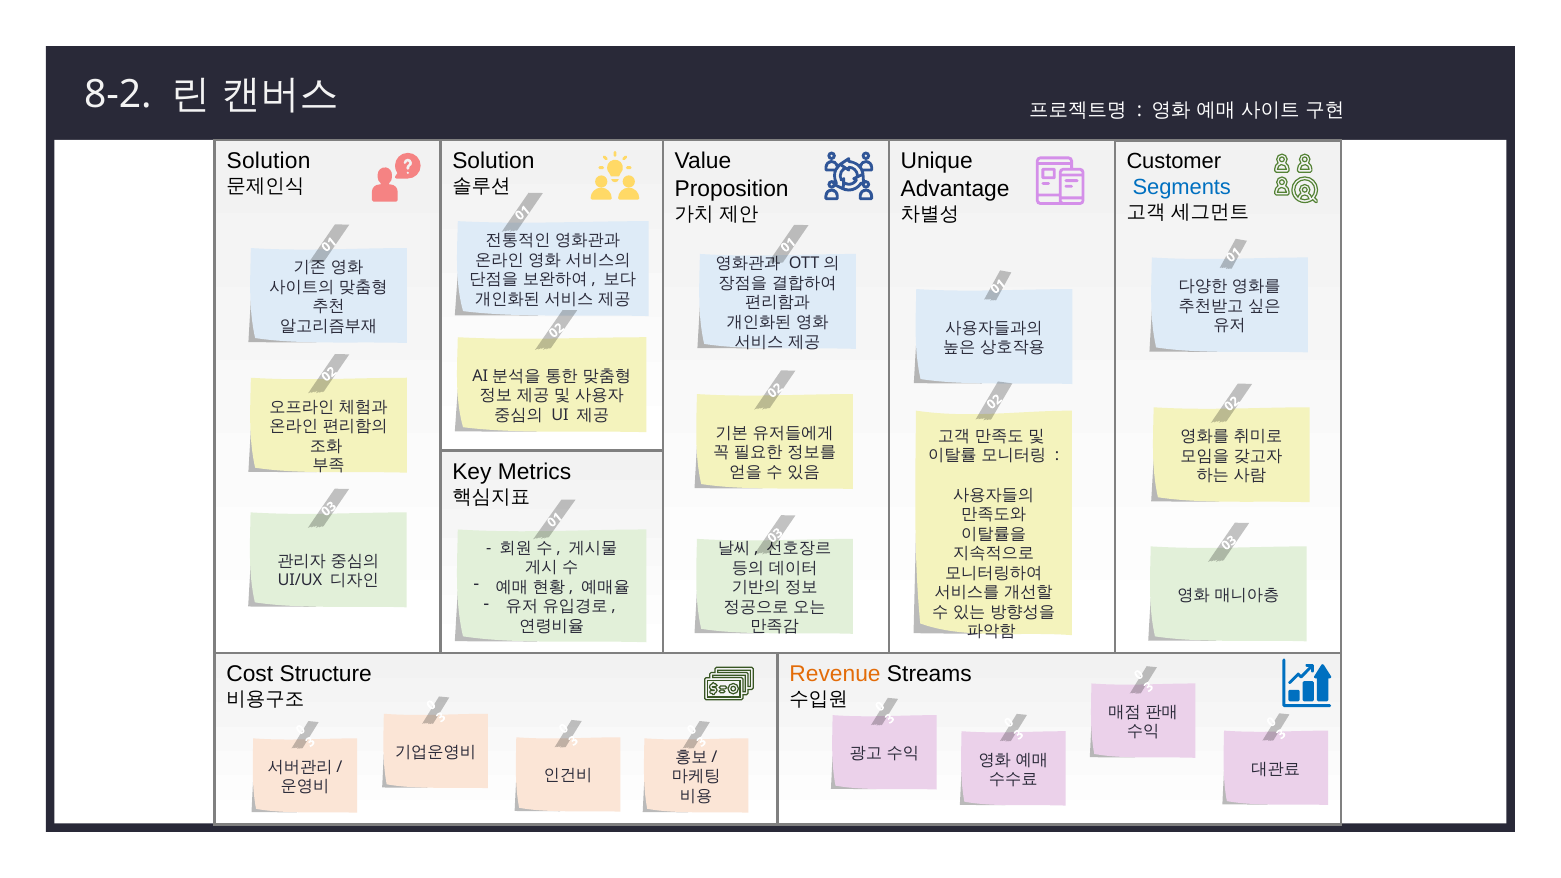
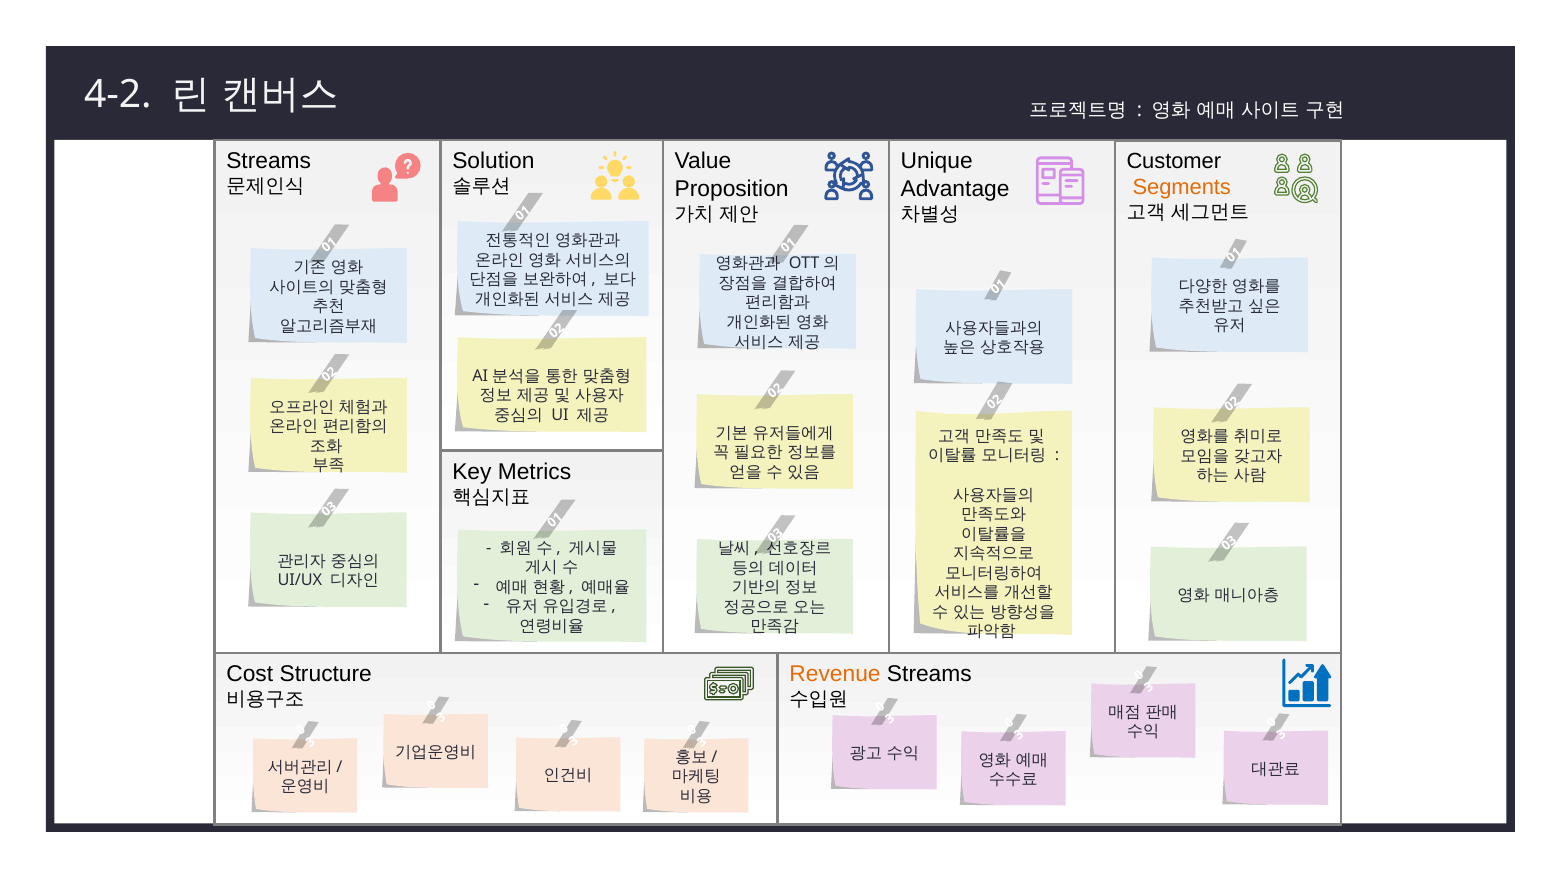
8-2: 8-2 -> 4-2 (118, 94)
Solution: Solution -> Streams (269, 161)
Segments colour: blue -> orange (1182, 187)
